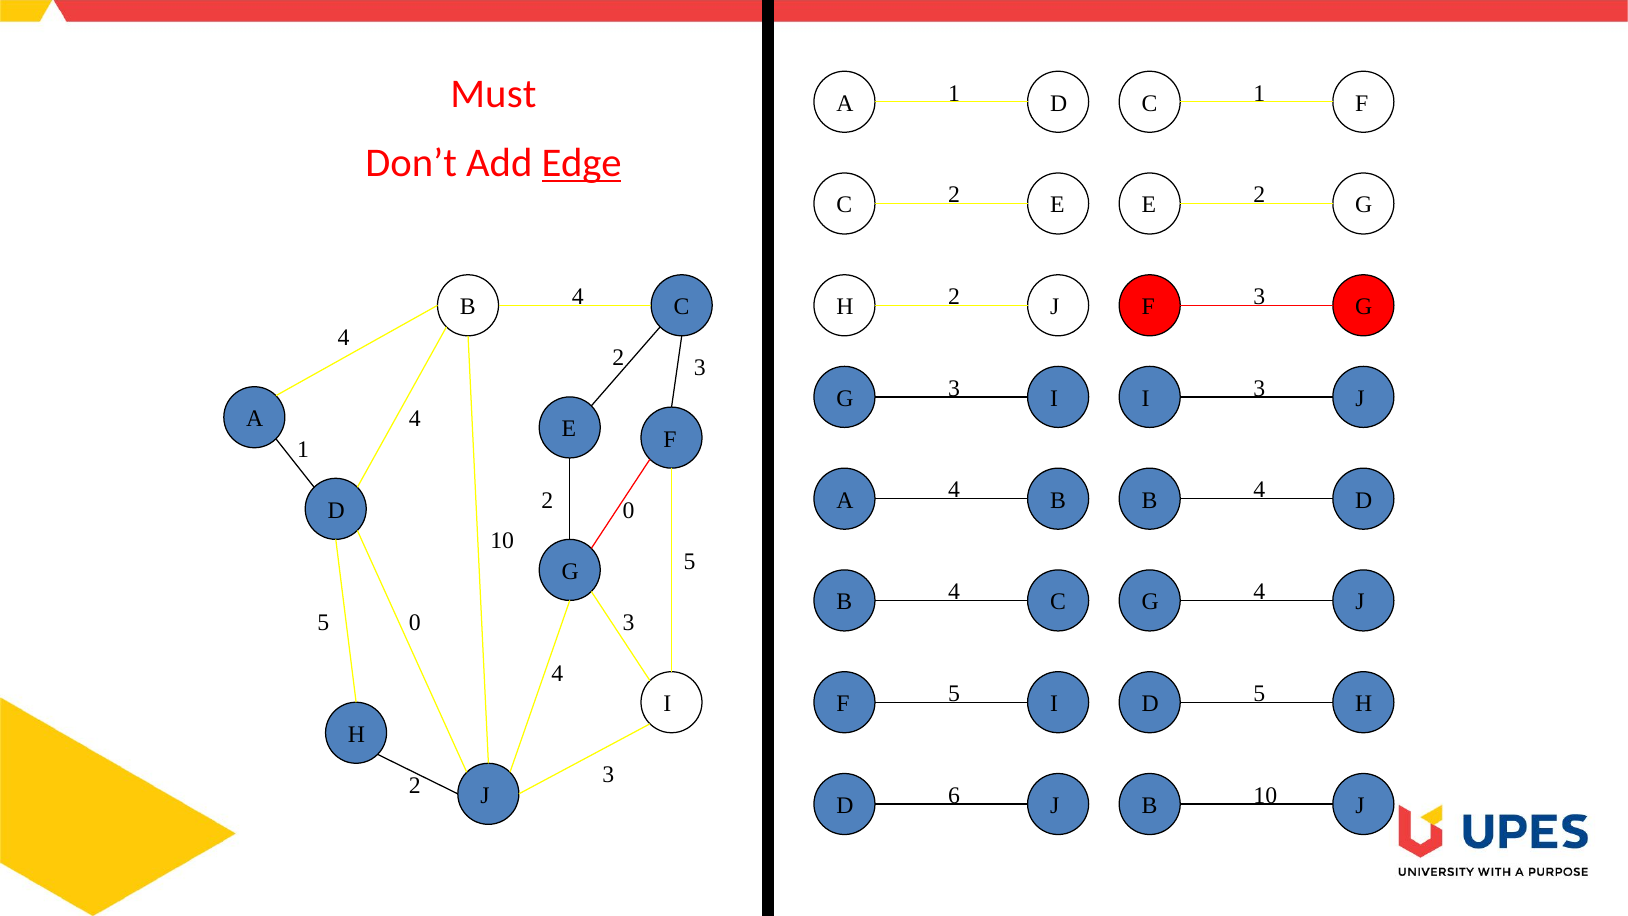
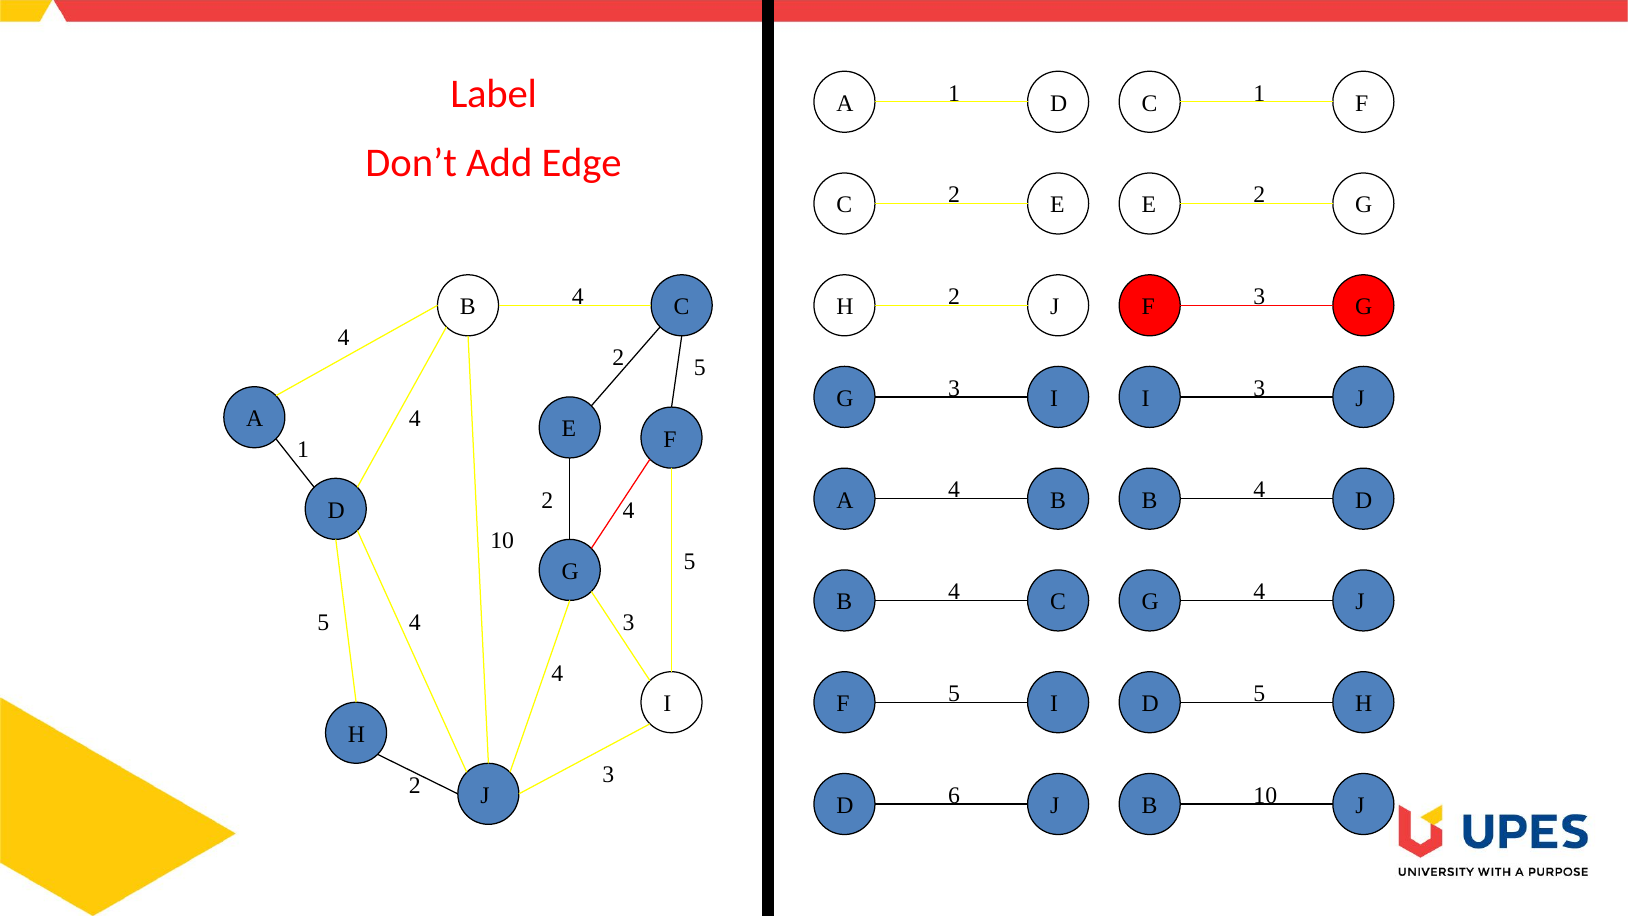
Must: Must -> Label (494, 94)
Edge underline: present -> none (582, 164)
3: 3 -> 5 (700, 368)
2 0: 0 -> 4 (629, 510)
0: 0 -> 4 (415, 622)
